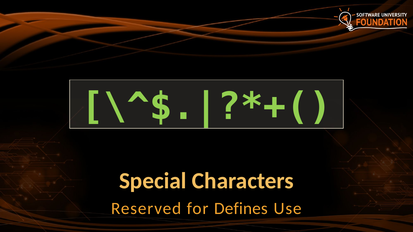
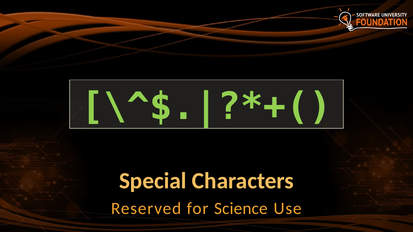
Defines: Defines -> Science (241, 209)
